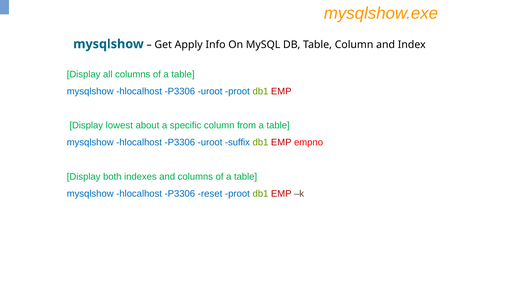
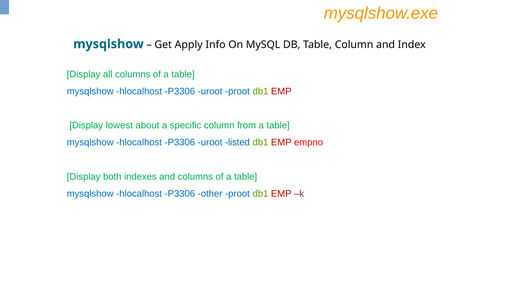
suffix: suffix -> listed (237, 143)
reset: reset -> other (210, 194)
